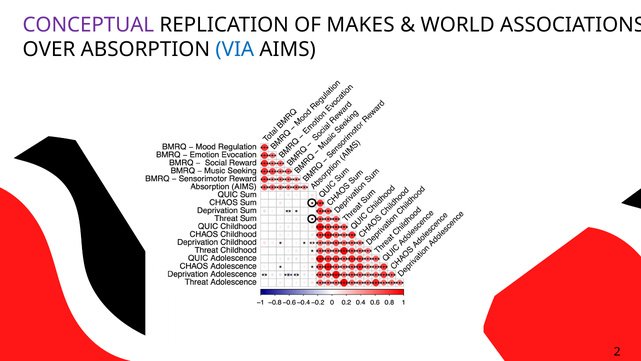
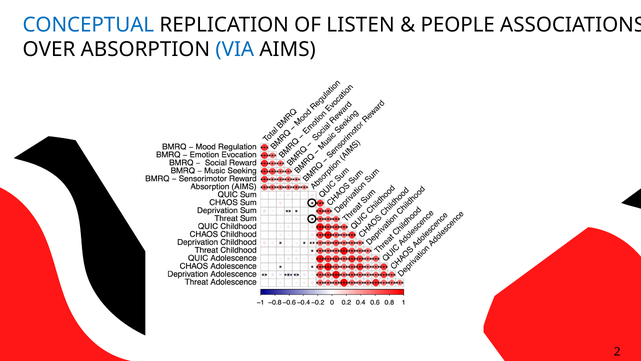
CONCEPTUAL colour: purple -> blue (88, 25)
MAKES: MAKES -> LISTEN (361, 25)
WORLD: WORLD -> PEOPLE (458, 25)
